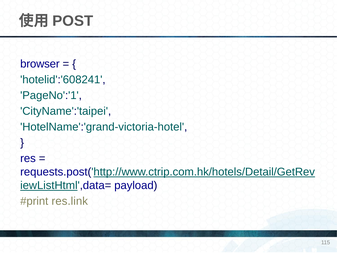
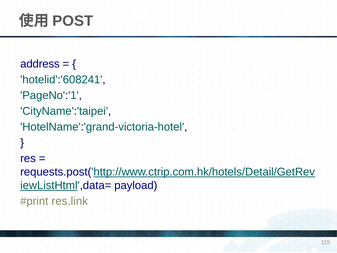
browser: browser -> address (40, 64)
